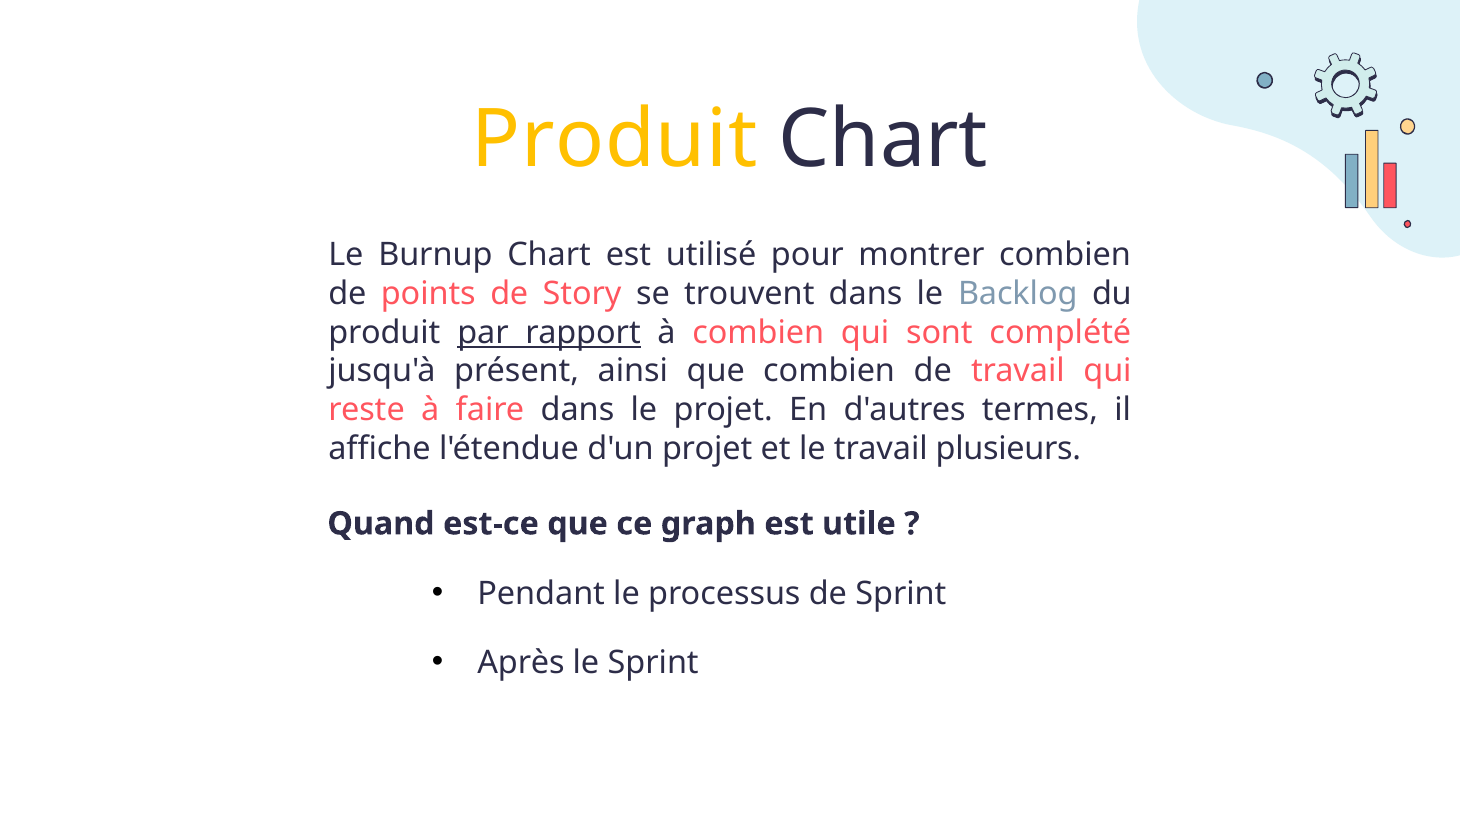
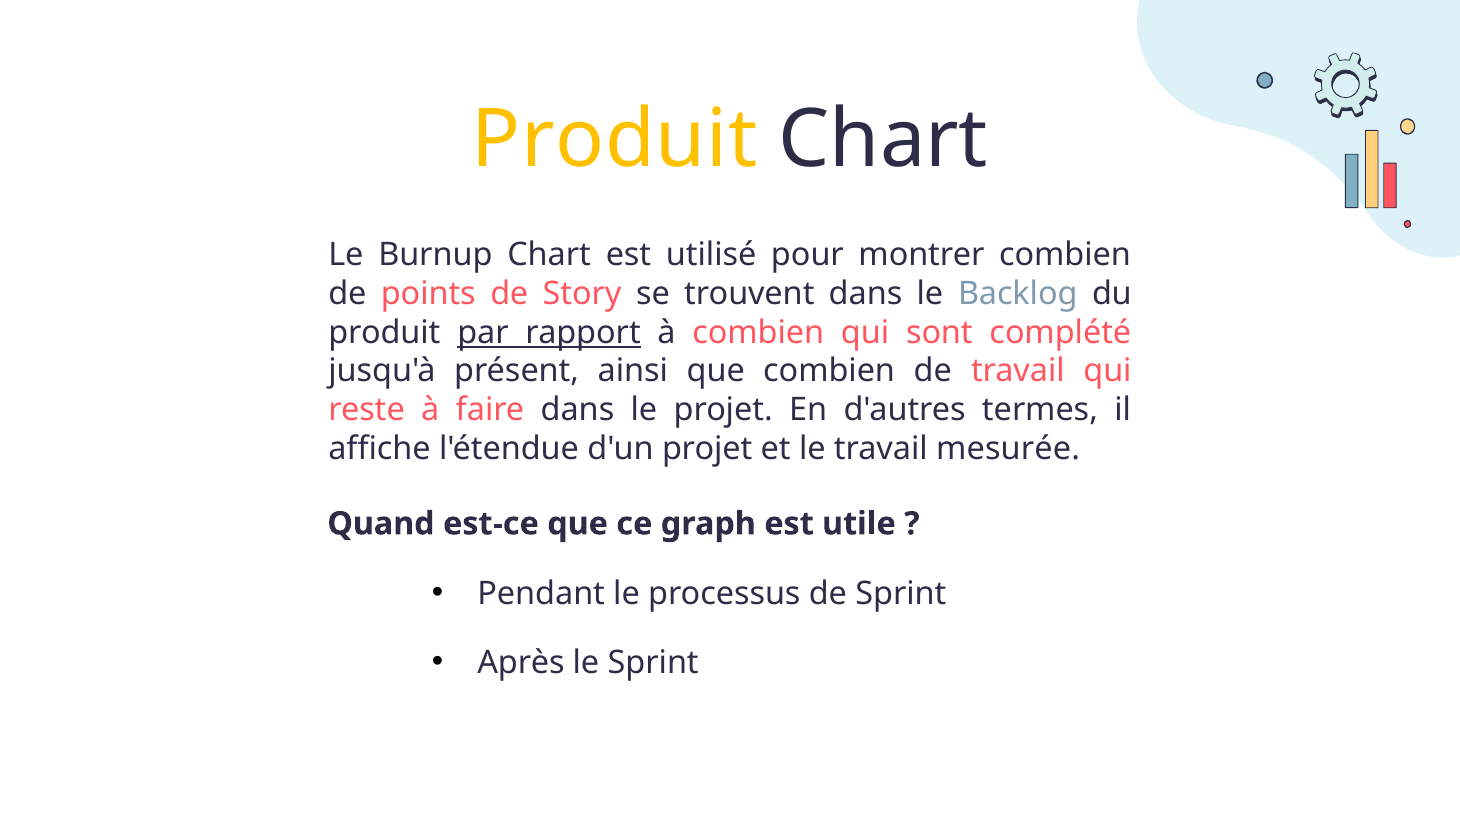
plusieurs: plusieurs -> mesurée (1008, 449)
